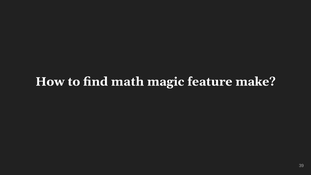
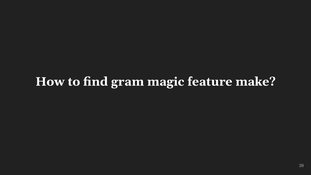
math: math -> gram (128, 82)
